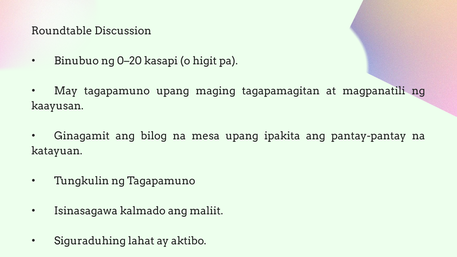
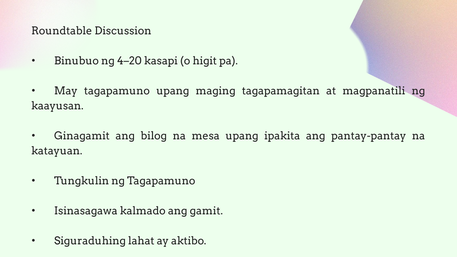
0–20: 0–20 -> 4–20 (129, 61)
maliit: maliit -> gamit (206, 211)
